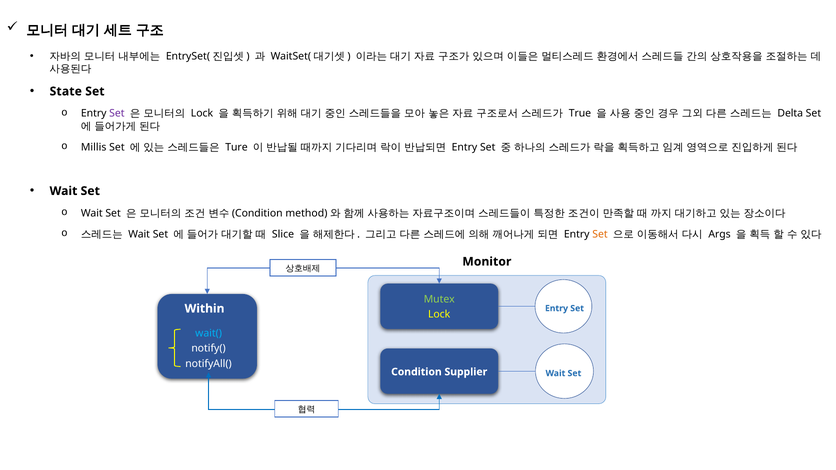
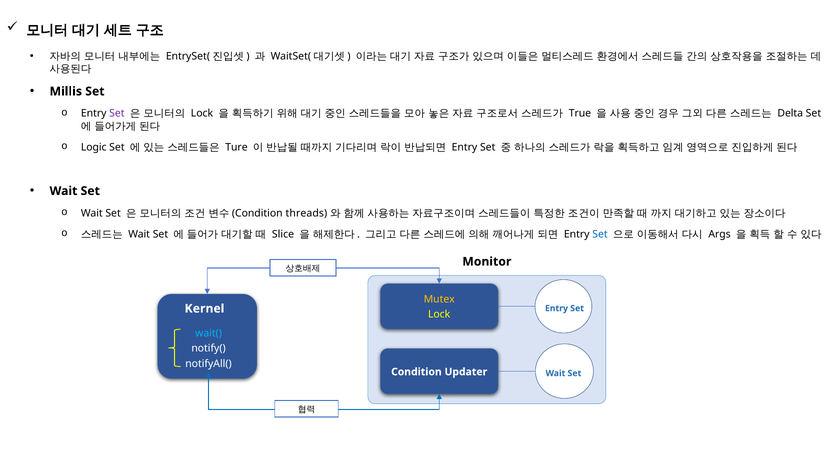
State: State -> Millis (66, 91)
Millis: Millis -> Logic (94, 147)
method: method -> threads (306, 213)
Set colour: orange -> blue (600, 234)
Mutex colour: light green -> yellow (439, 300)
Within: Within -> Kernel (204, 309)
Supplier: Supplier -> Updater (466, 372)
